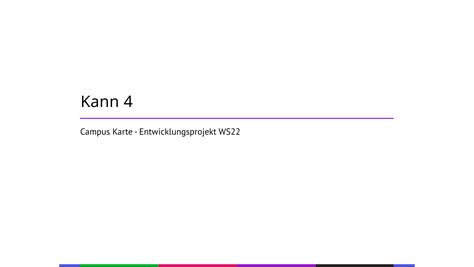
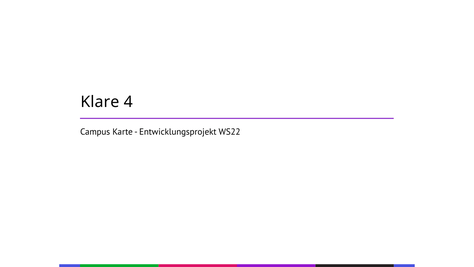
Kann: Kann -> Klare (100, 102)
